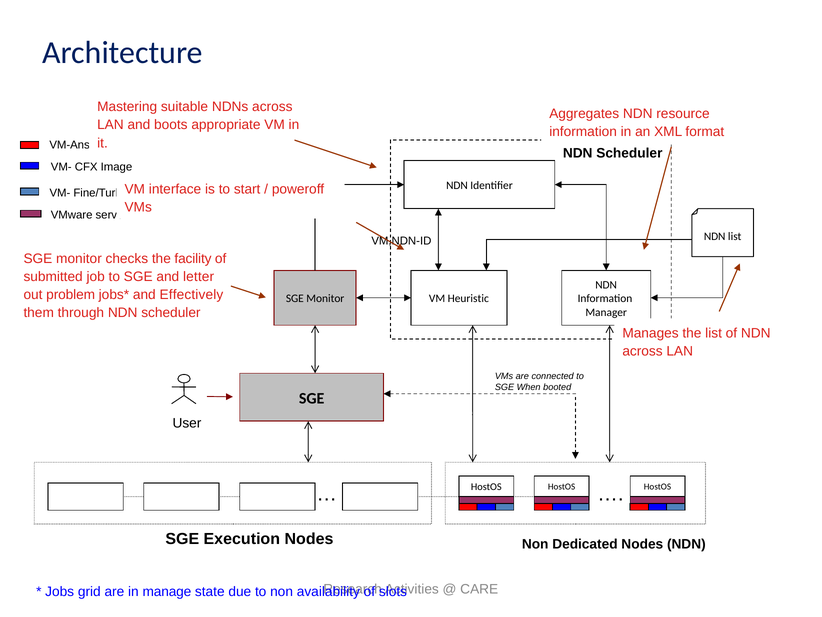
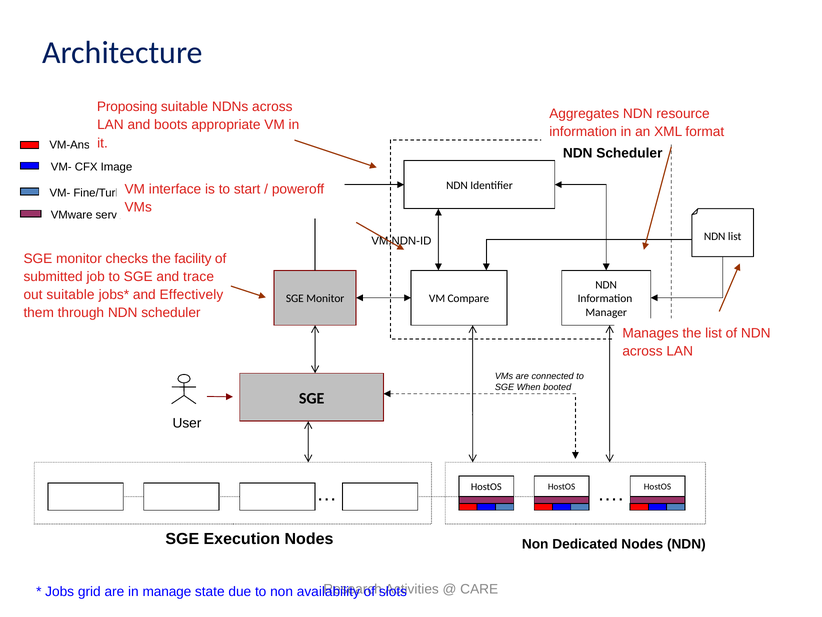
Mastering: Mastering -> Proposing (127, 107)
letter: letter -> trace (199, 276)
out problem: problem -> suitable (71, 294)
Heuristic: Heuristic -> Compare (468, 298)
